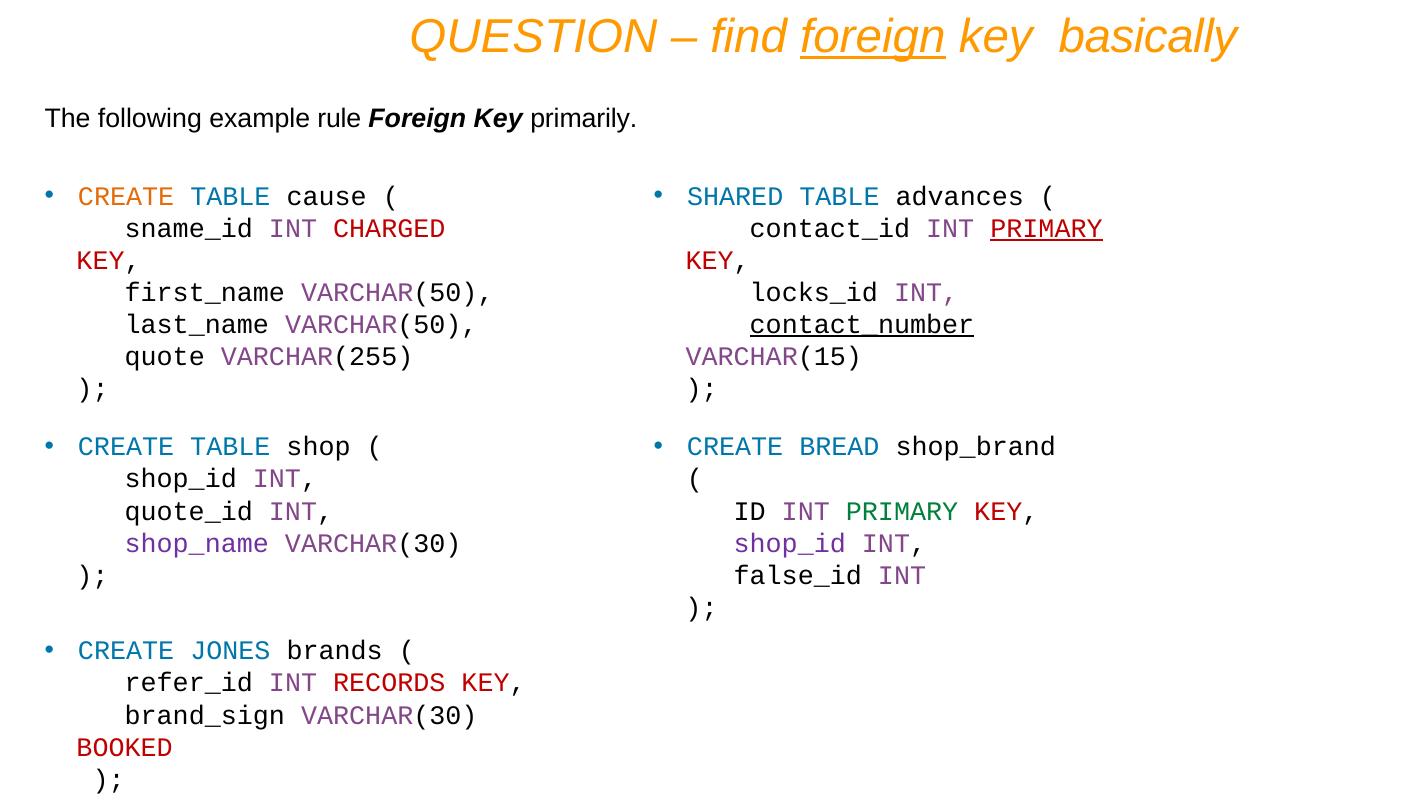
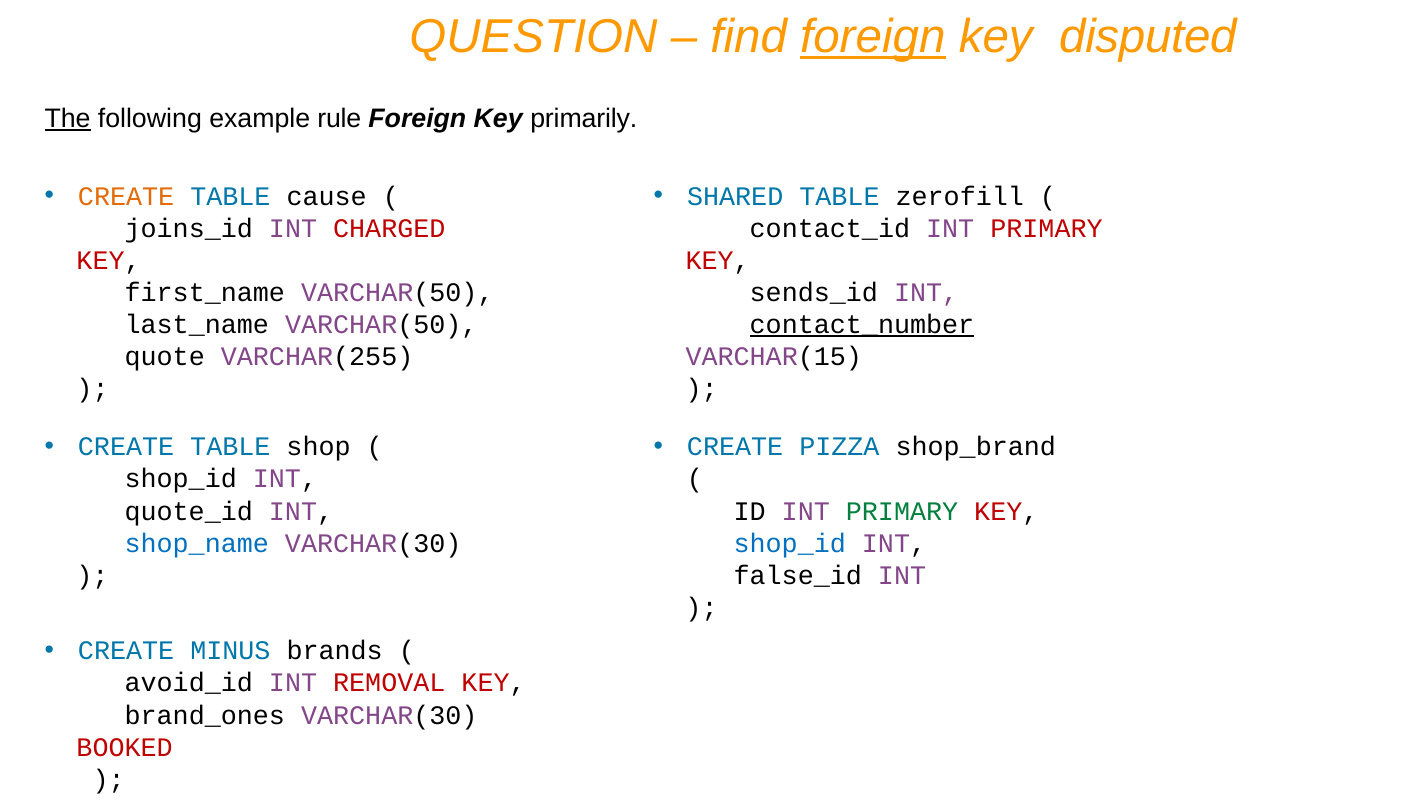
basically: basically -> disputed (1148, 37)
The underline: none -> present (68, 119)
advances: advances -> zerofill (960, 196)
sname_id: sname_id -> joins_id (189, 229)
PRIMARY underline: present -> none (1046, 229)
locks_id: locks_id -> sends_id (814, 293)
BREAD: BREAD -> PIZZA (839, 447)
shop_name colour: purple -> blue (197, 543)
shop_id colour: purple -> blue (790, 543)
JONES: JONES -> MINUS (230, 651)
refer_id: refer_id -> avoid_id (189, 683)
RECORDS: RECORDS -> REMOVAL (389, 683)
brand_sign: brand_sign -> brand_ones (205, 715)
